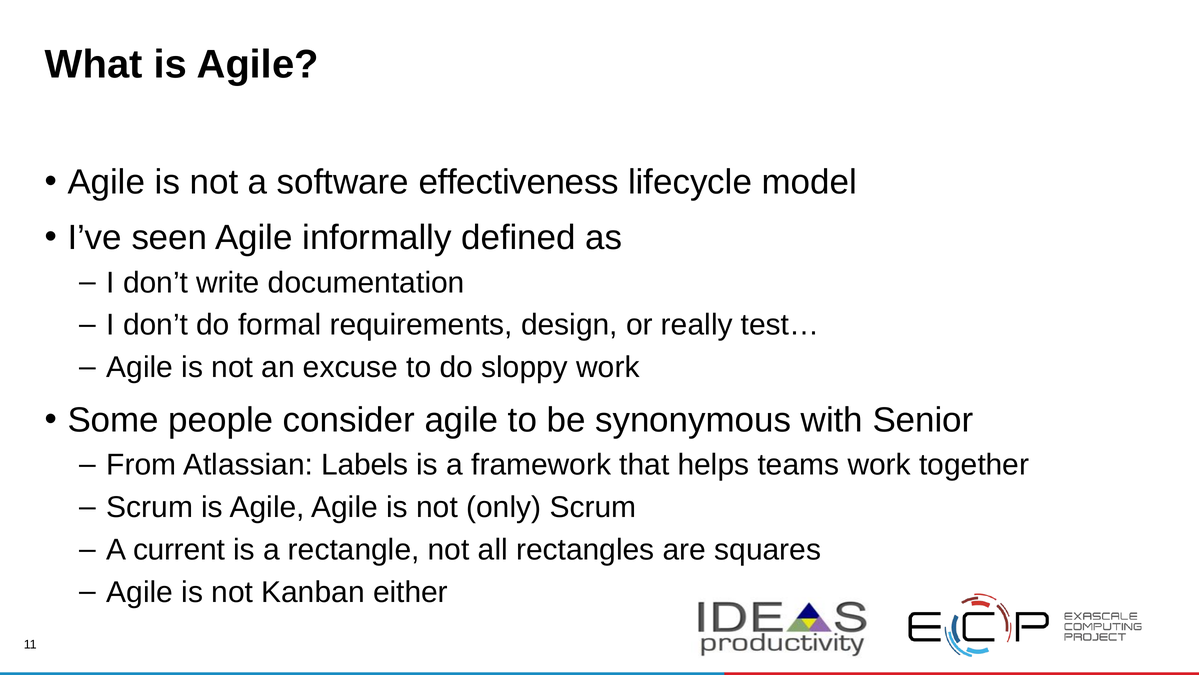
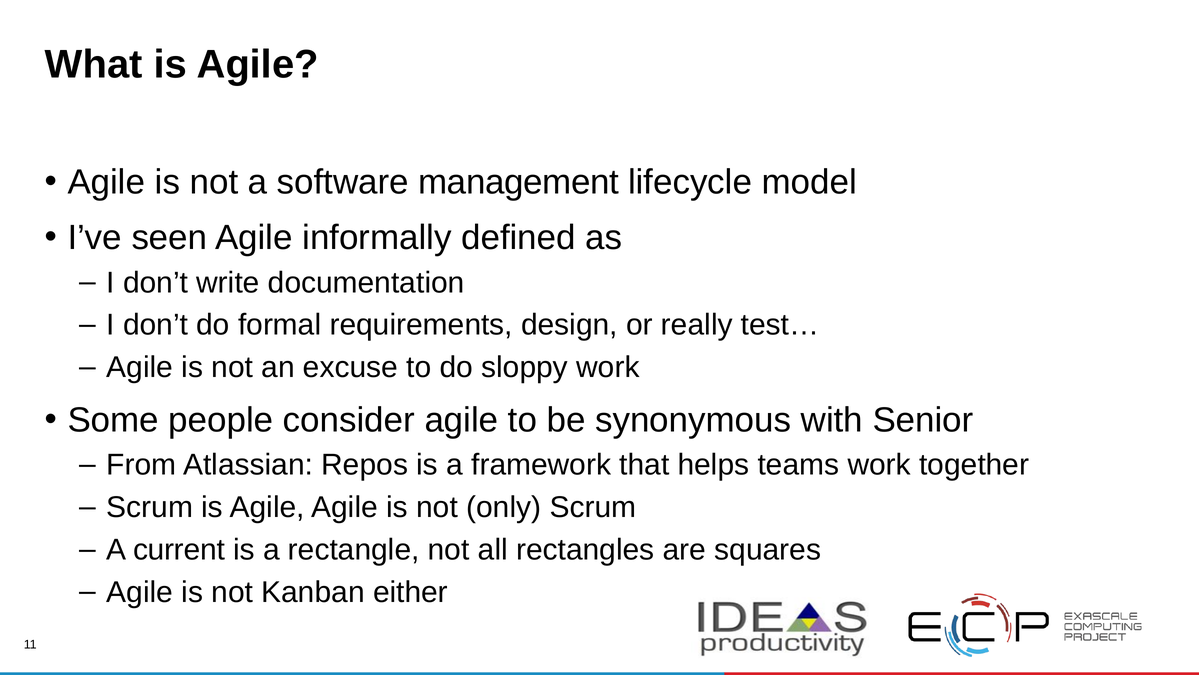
effectiveness: effectiveness -> management (519, 182)
Labels: Labels -> Repos (365, 465)
